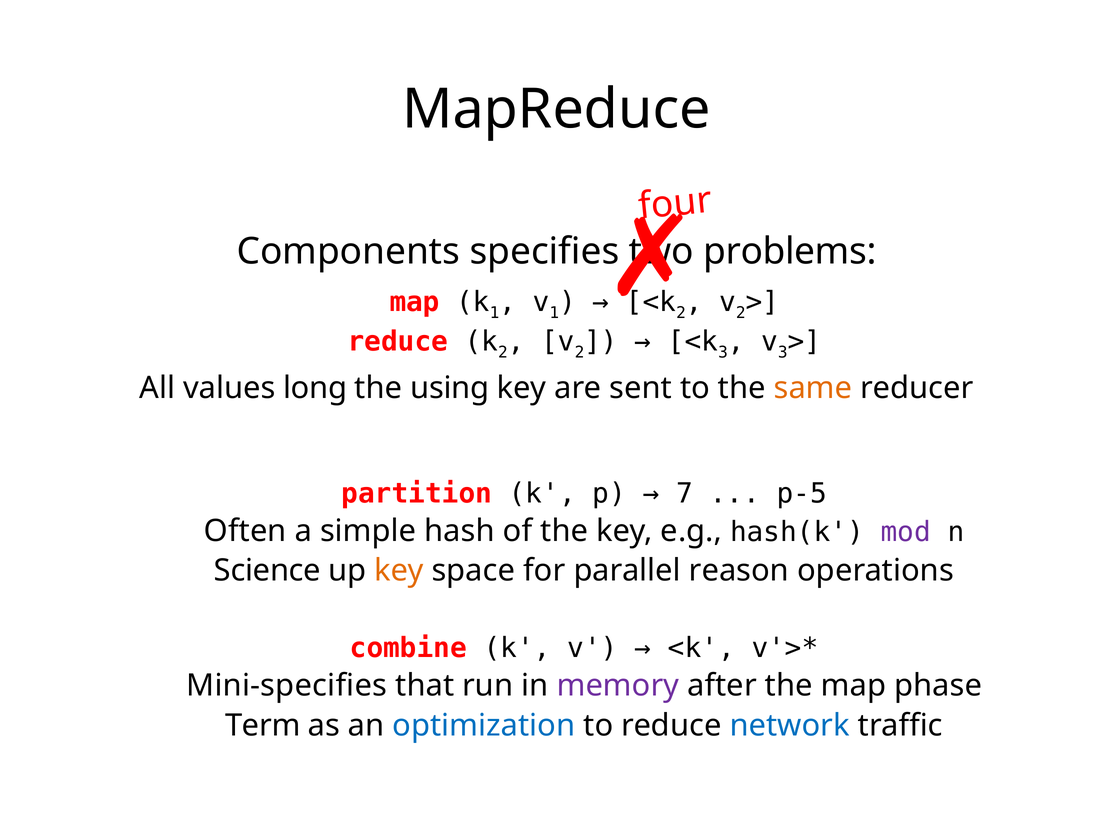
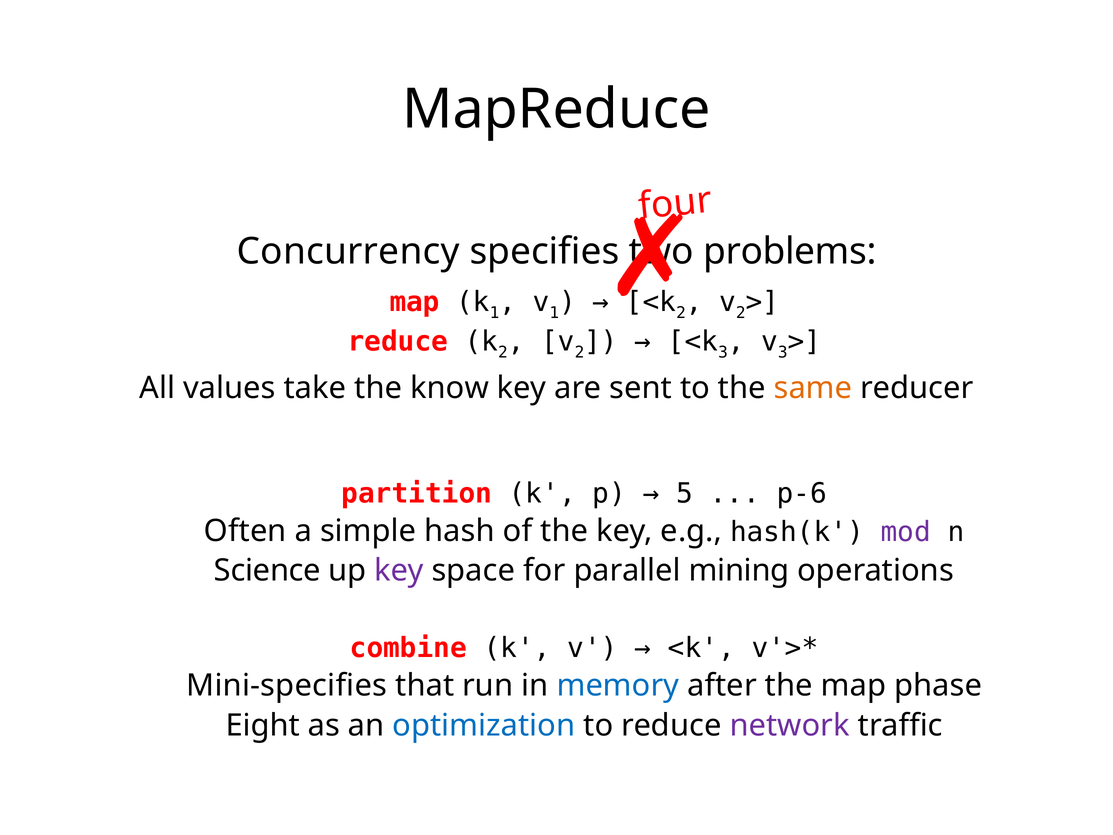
Components: Components -> Concurrency (348, 252)
long: long -> take (315, 388)
using: using -> know (450, 388)
7: 7 -> 5 (685, 493)
p-5: p-5 -> p-6 (802, 493)
key colour: orange -> purple (399, 571)
reason: reason -> mining (739, 571)
memory colour: purple -> blue (618, 686)
Term: Term -> Eight (263, 725)
network colour: blue -> purple (790, 725)
